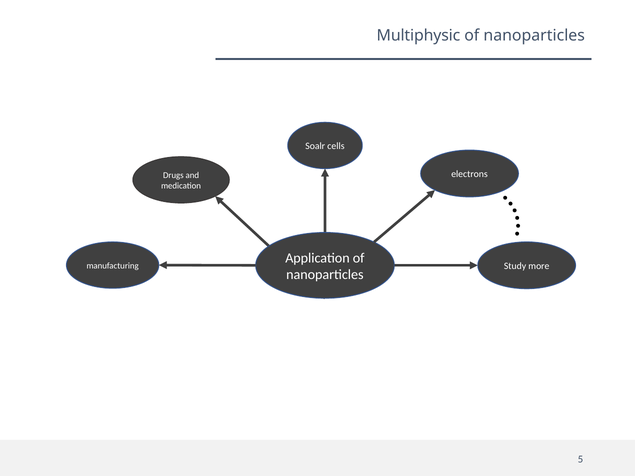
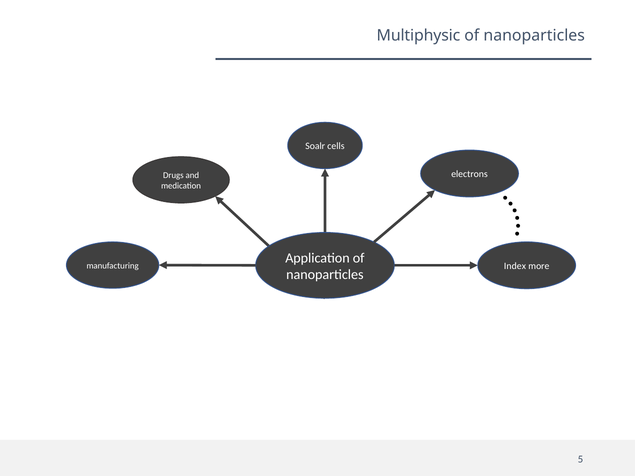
Study: Study -> Index (515, 266)
